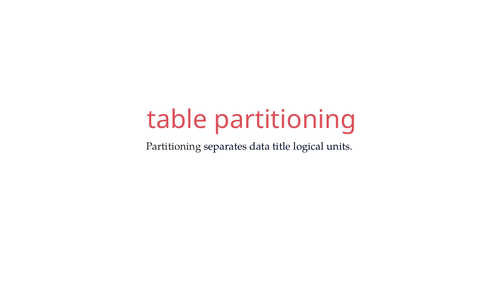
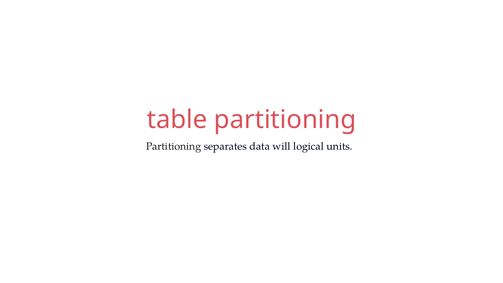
title: title -> will (282, 146)
